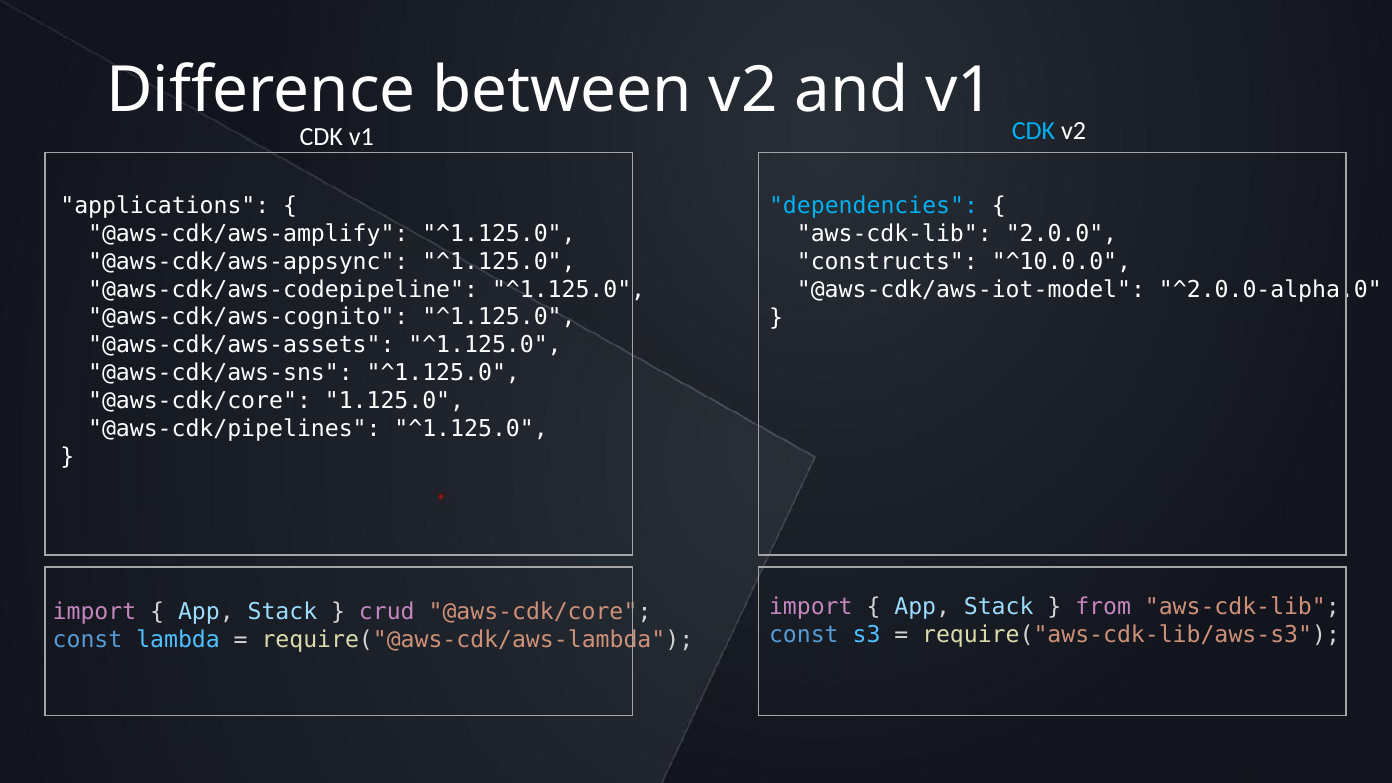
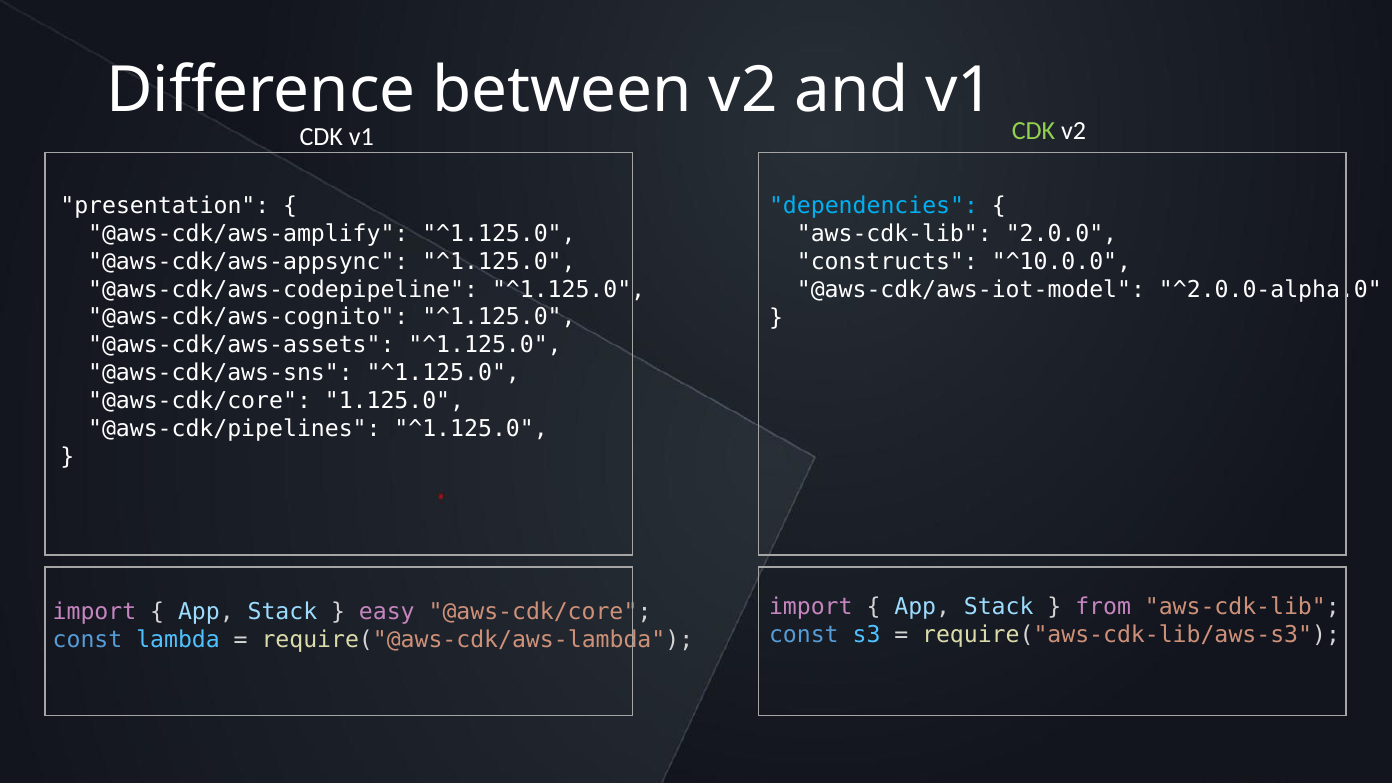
CDK colour: light blue -> light green (1034, 131)
applications: applications -> presentation (165, 206)
crud: crud -> easy (387, 612)
